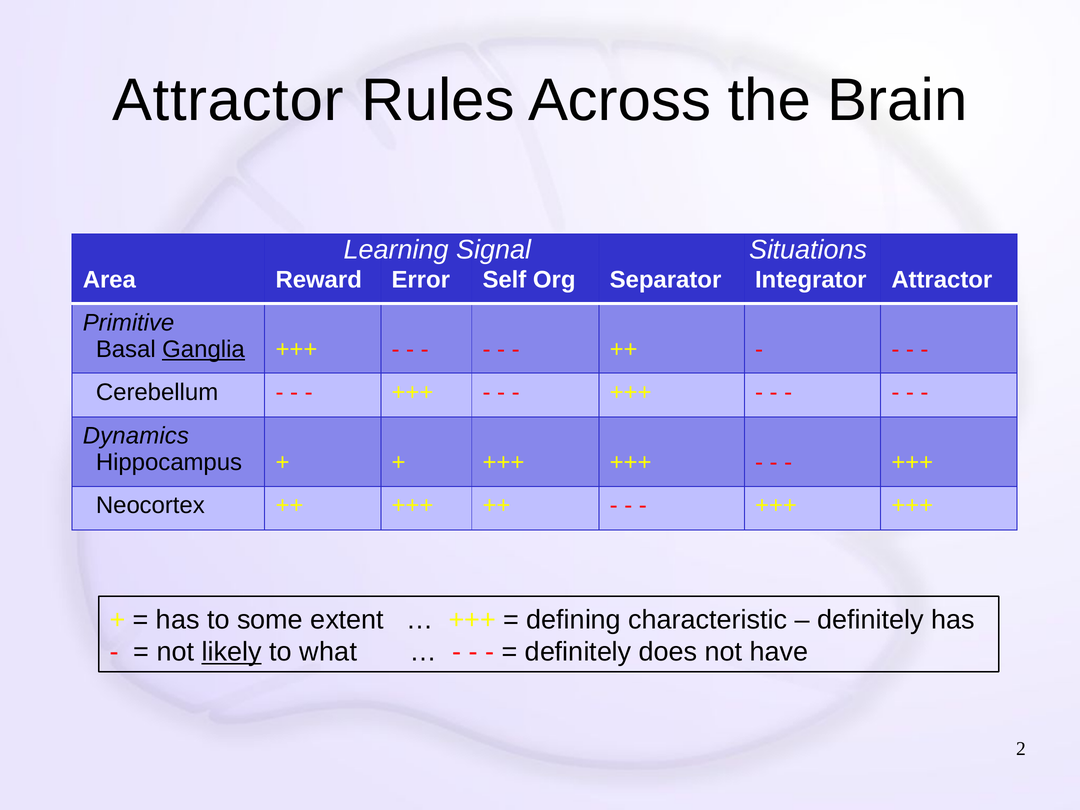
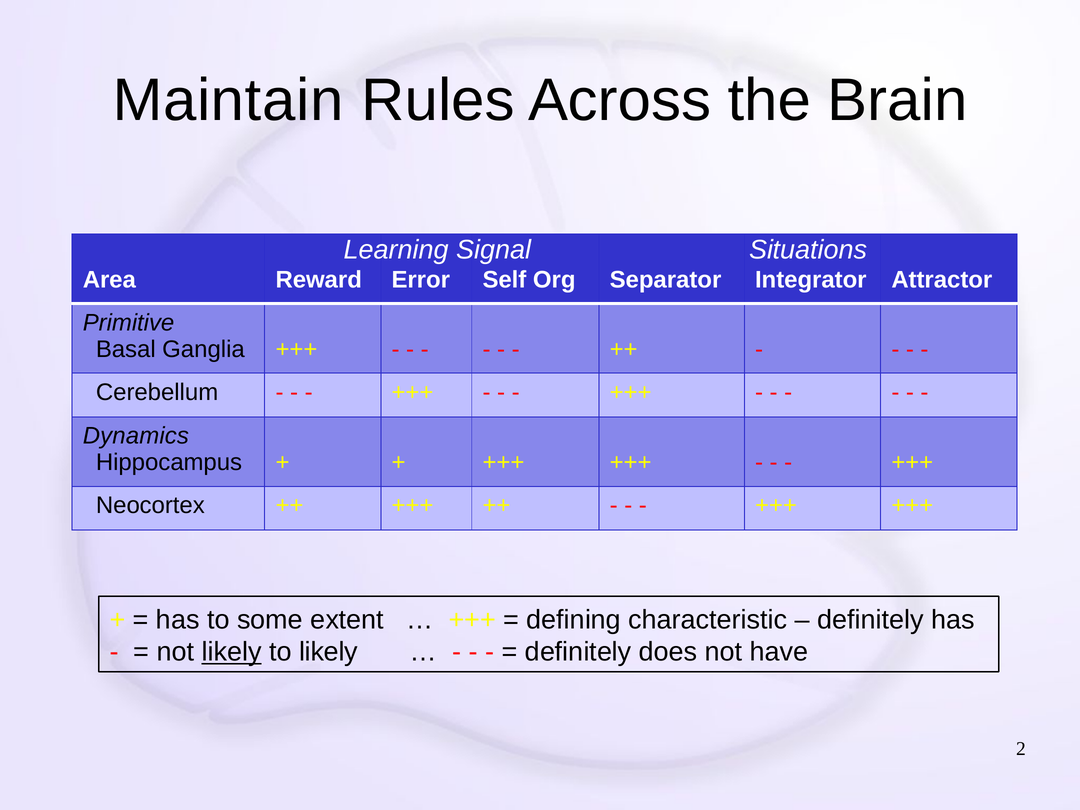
Attractor: Attractor -> Maintain (228, 100)
Ganglia underline: present -> none (204, 349)
to what: what -> likely (328, 652)
